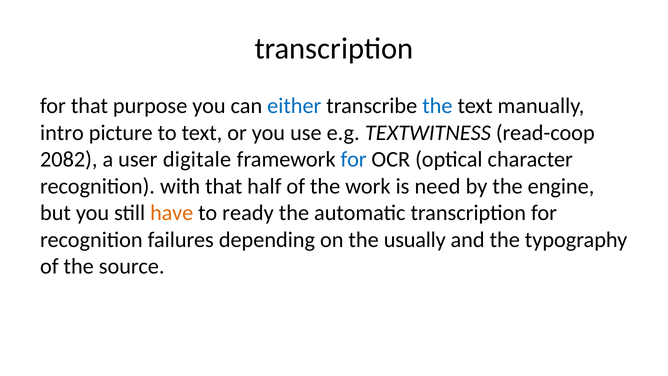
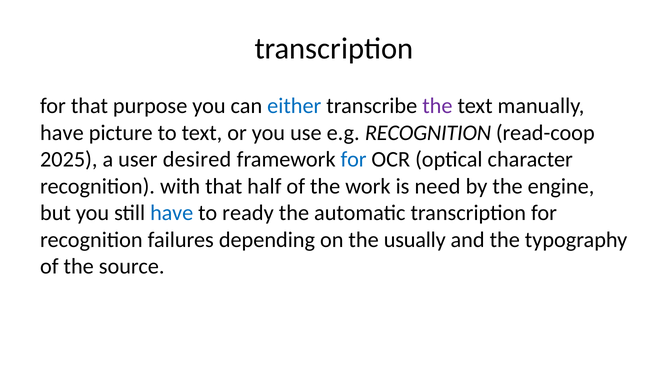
the colour: blue -> purple (437, 106)
intro: intro -> have (62, 133)
e.g TEXTWITNESS: TEXTWITNESS -> RECOGNITION (428, 133)
2082: 2082 -> 2025 (69, 159)
digitale: digitale -> desired (197, 159)
have colour: orange -> blue (172, 213)
